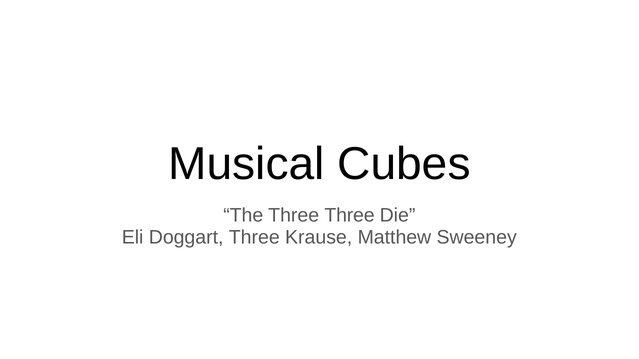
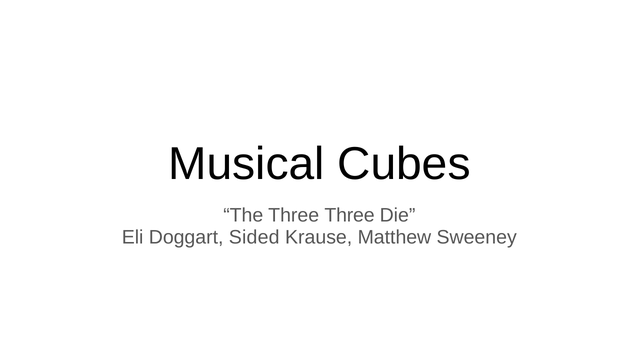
Doggart Three: Three -> Sided (254, 238)
